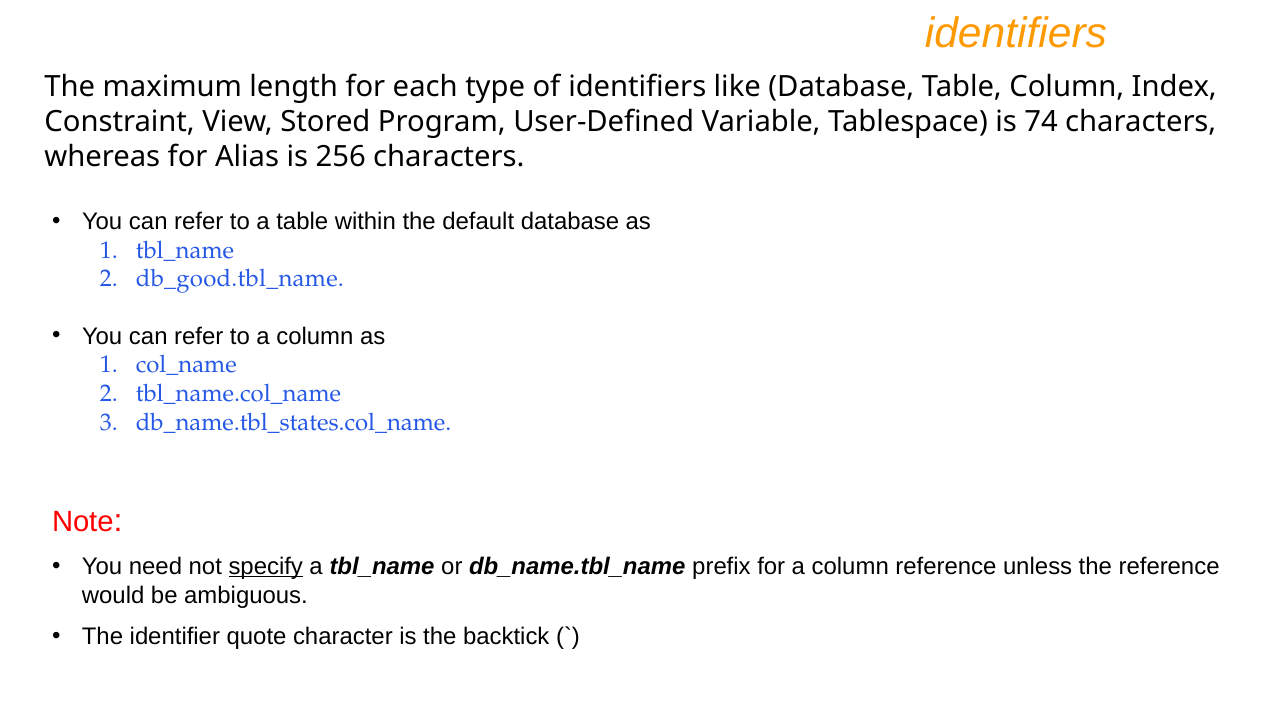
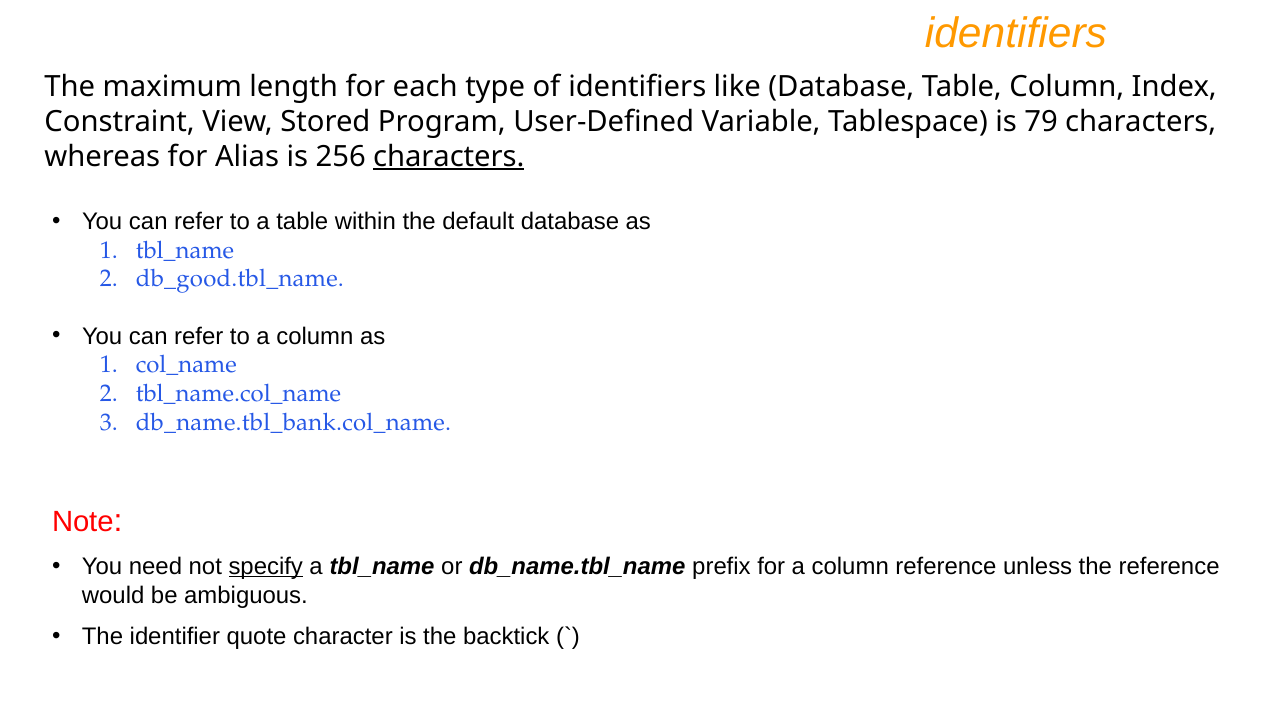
74: 74 -> 79 (1041, 122)
characters underline: none -> present (449, 157)
db_name.tbl_states.col_name: db_name.tbl_states.col_name -> db_name.tbl_bank.col_name (293, 422)
